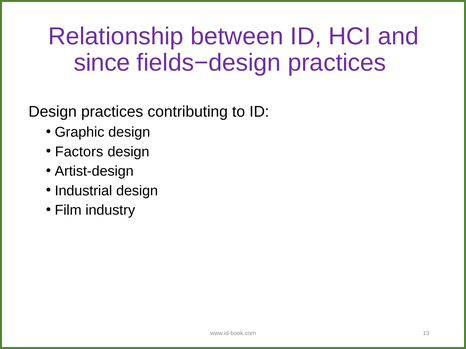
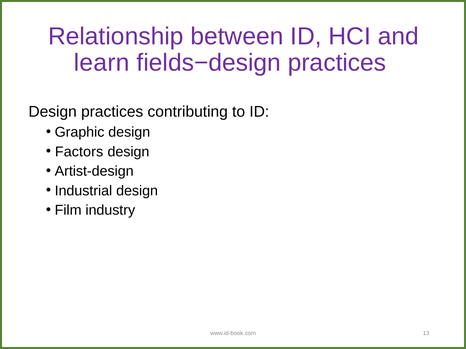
since: since -> learn (102, 63)
